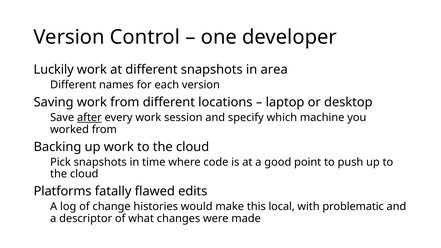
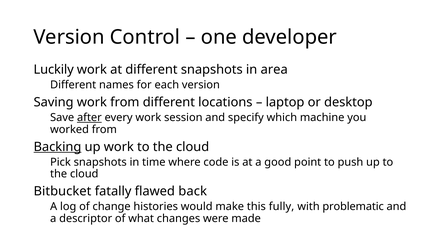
Backing underline: none -> present (57, 147)
Platforms: Platforms -> Bitbucket (62, 191)
edits: edits -> back (193, 191)
local: local -> fully (282, 207)
